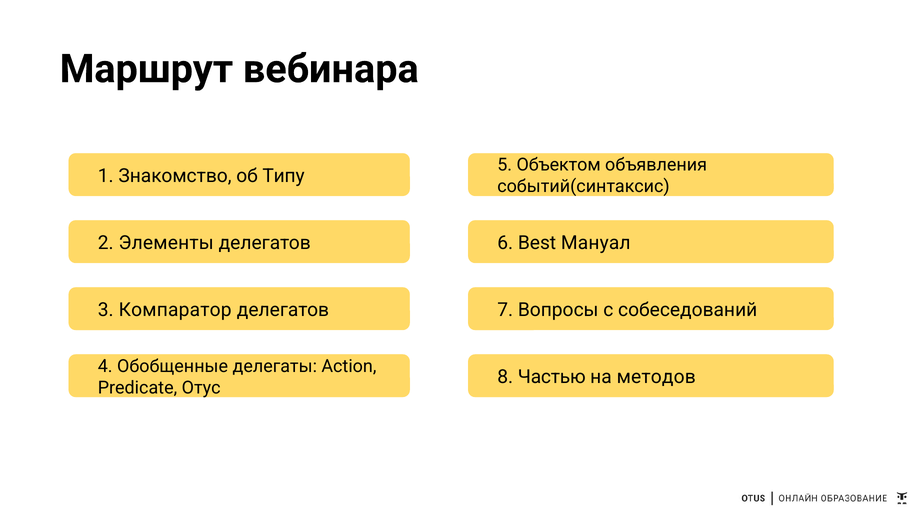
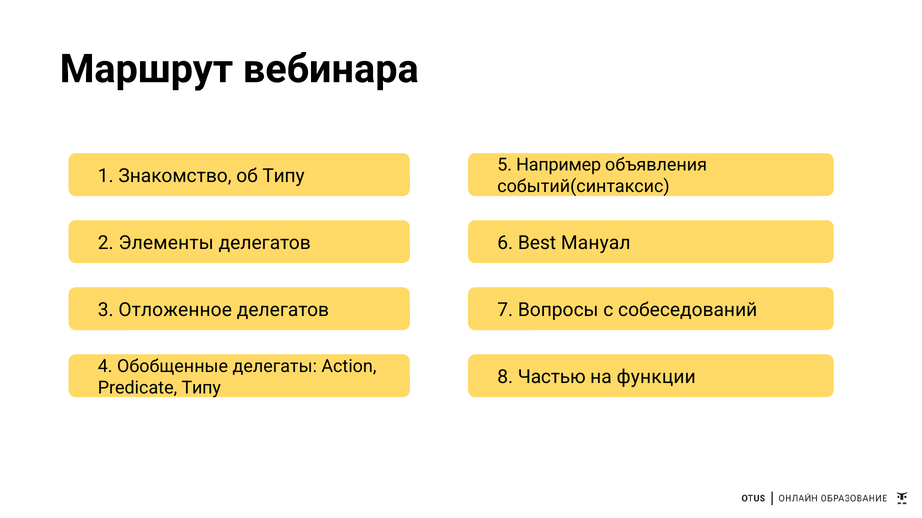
Объектом: Объектом -> Например (559, 165)
Компаратор: Компаратор -> Отложенное (175, 310)
методов: методов -> функции (656, 377)
Predicate Отус: Отус -> Типу (201, 388)
